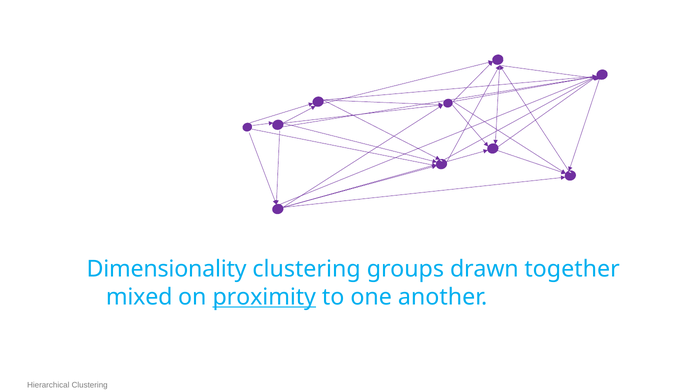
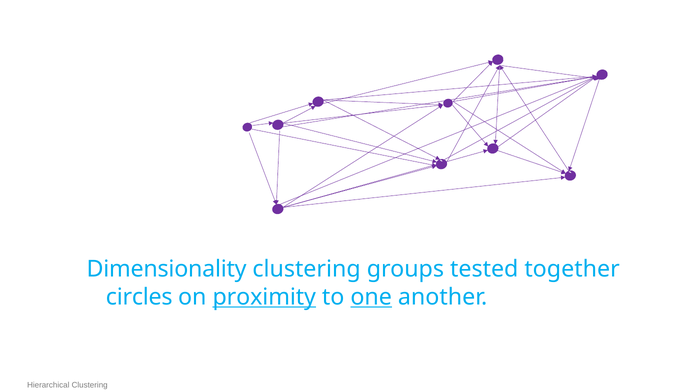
drawn: drawn -> tested (484, 269)
mixed: mixed -> circles (139, 297)
one underline: none -> present (371, 297)
